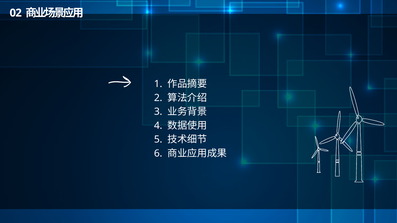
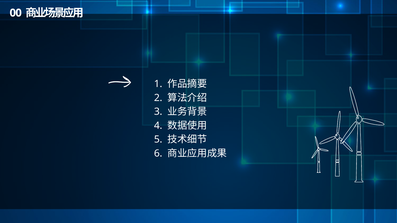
0 2: 2 -> 0 (19, 13)
